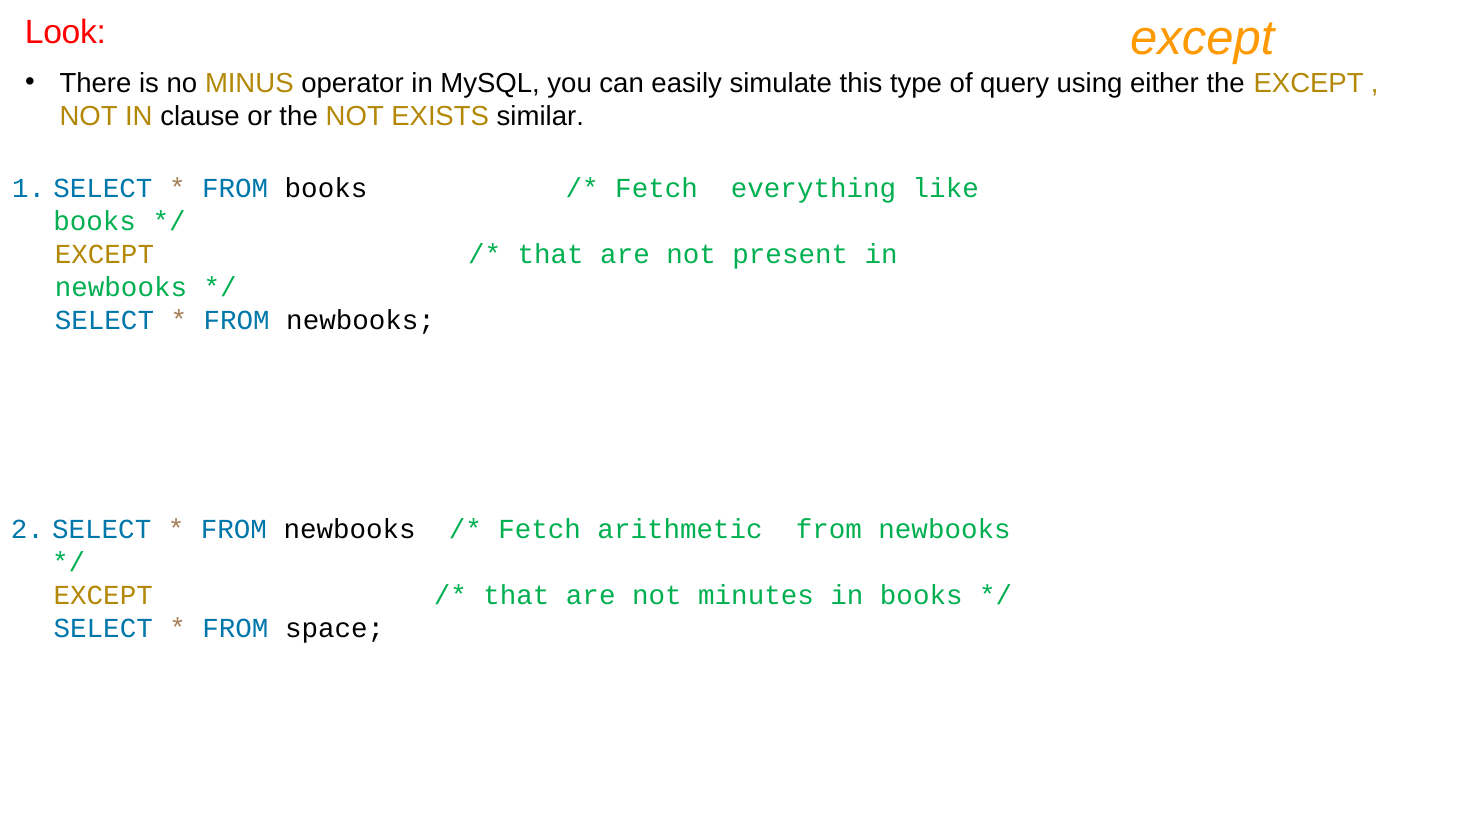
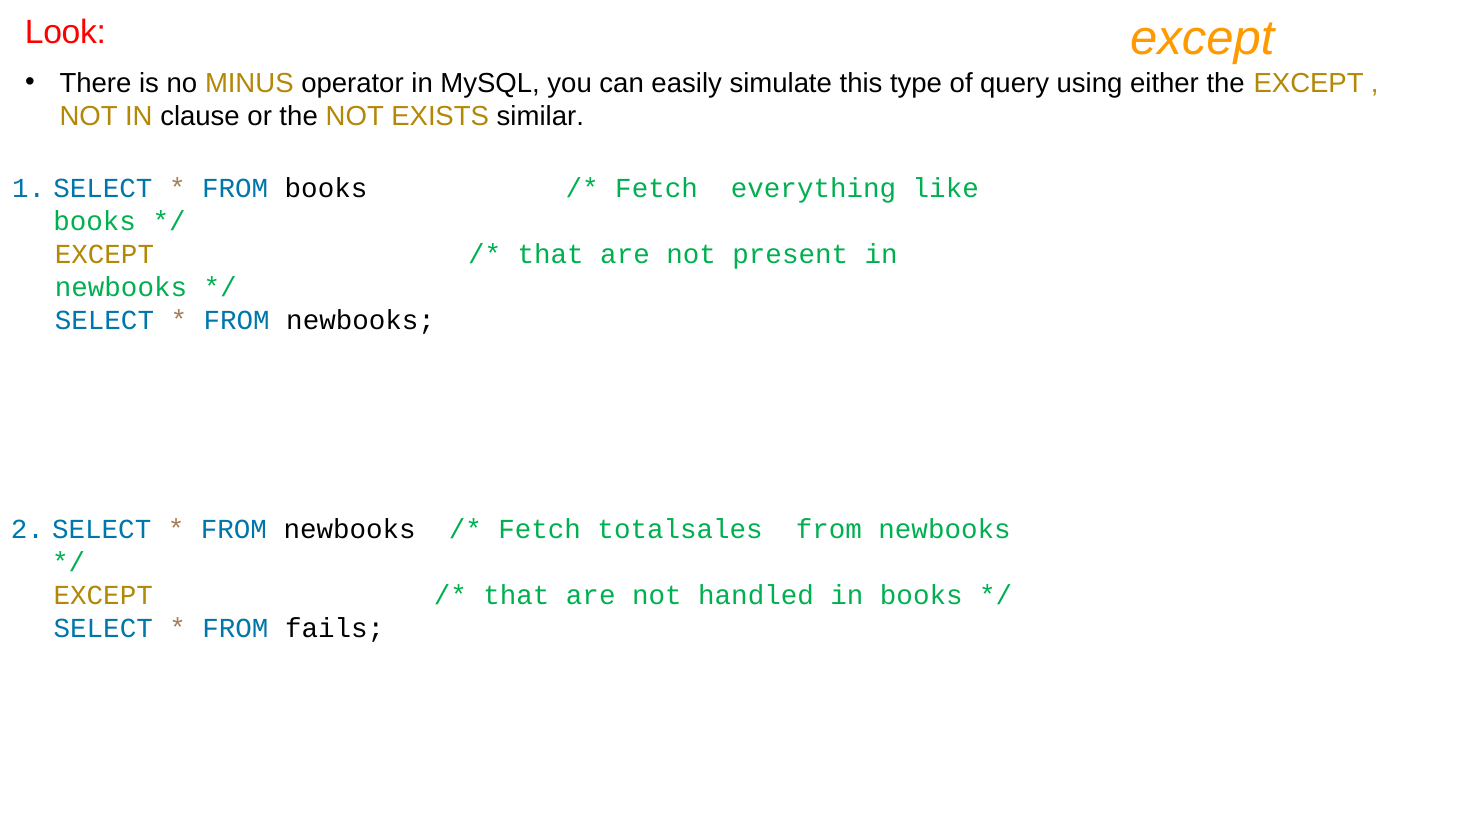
arithmetic: arithmetic -> totalsales (680, 530)
minutes: minutes -> handled (756, 596)
space: space -> fails (335, 629)
